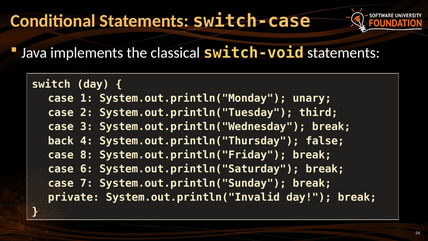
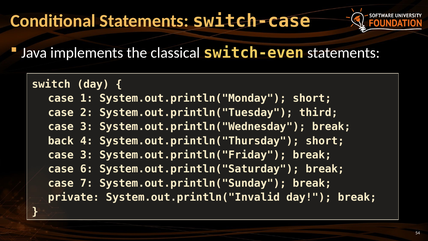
switch-void: switch-void -> switch-even (254, 53)
System.out.println("Monday unary: unary -> short (312, 98)
System.out.println("Thursday false: false -> short (325, 141)
8: 8 -> 3 (87, 155)
